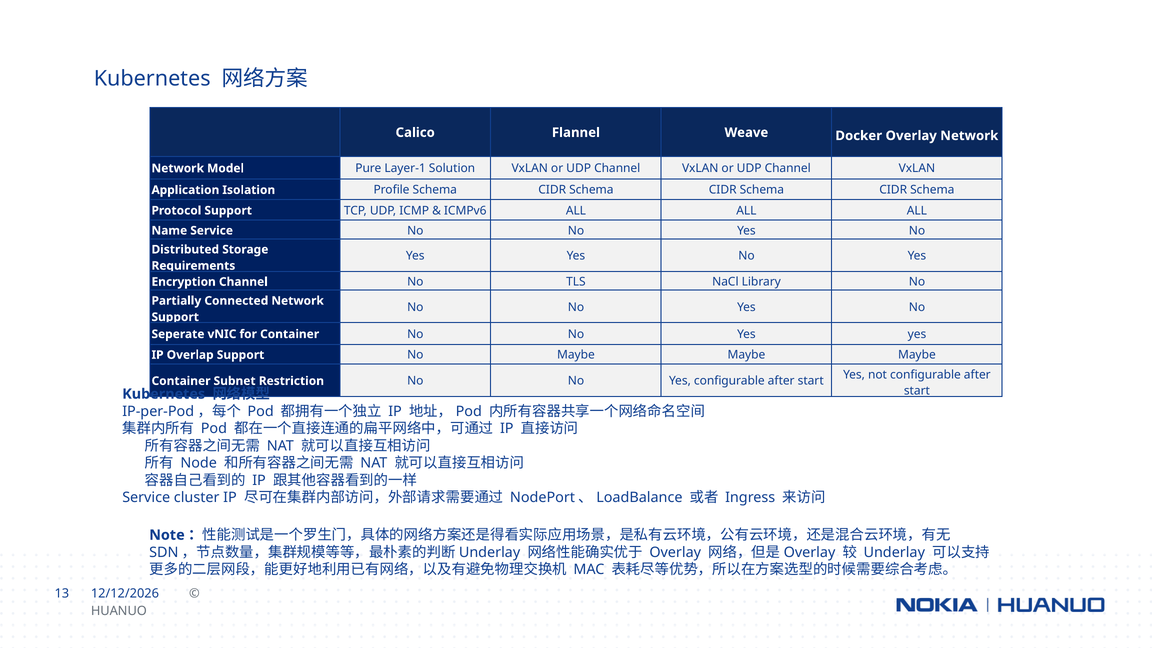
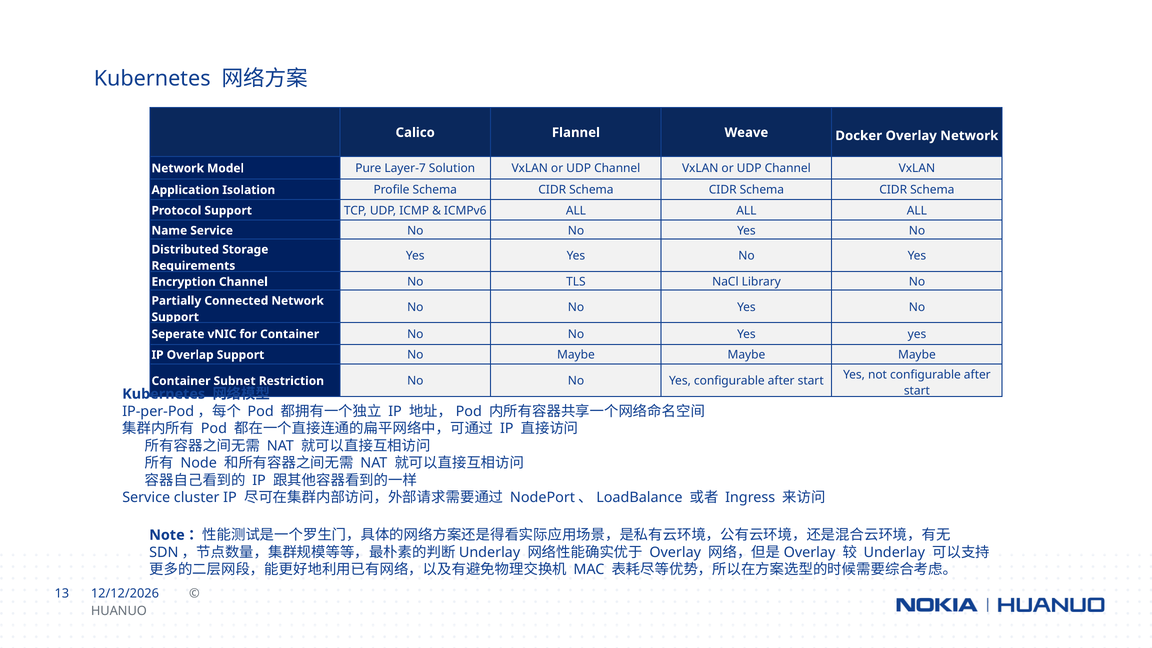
Layer-1: Layer-1 -> Layer-7 (405, 168)
